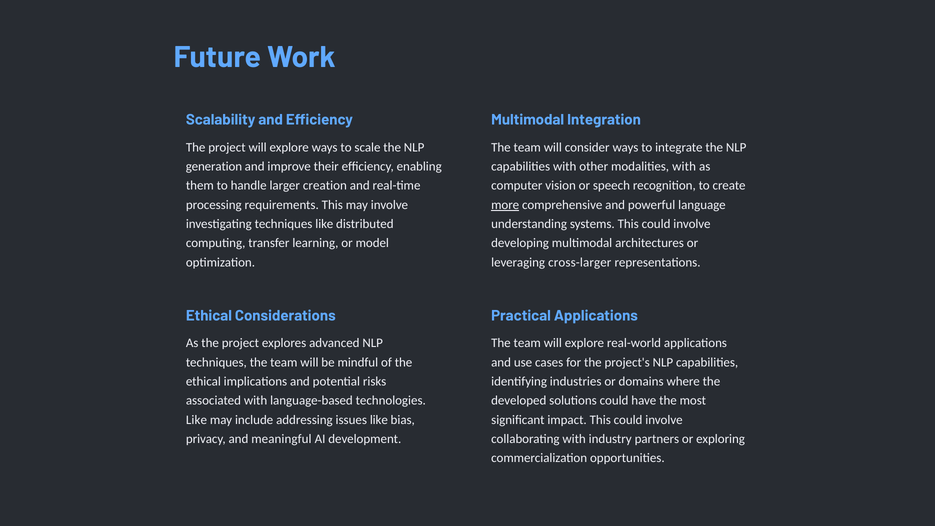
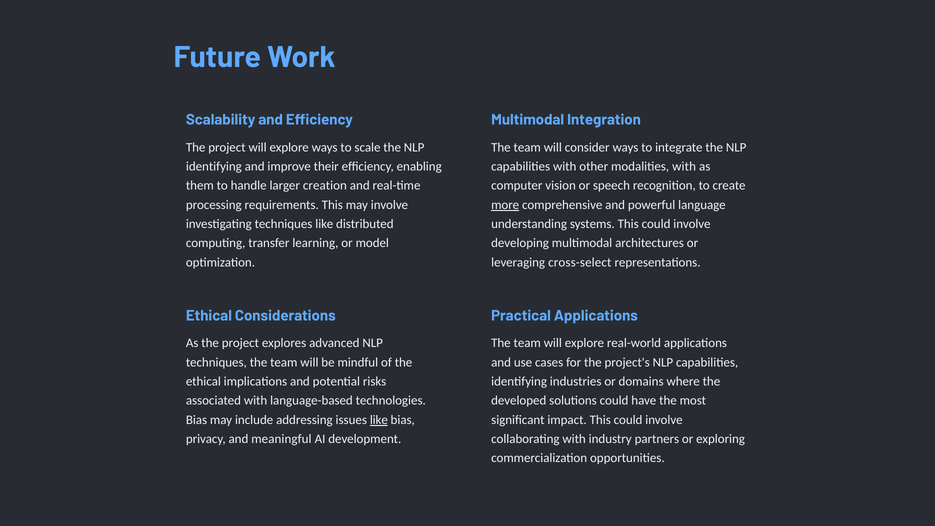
generation: generation -> identifying (214, 166)
cross-larger: cross-larger -> cross-select (580, 262)
Like: Like -> Bias (197, 420)
like underline: none -> present (379, 420)
